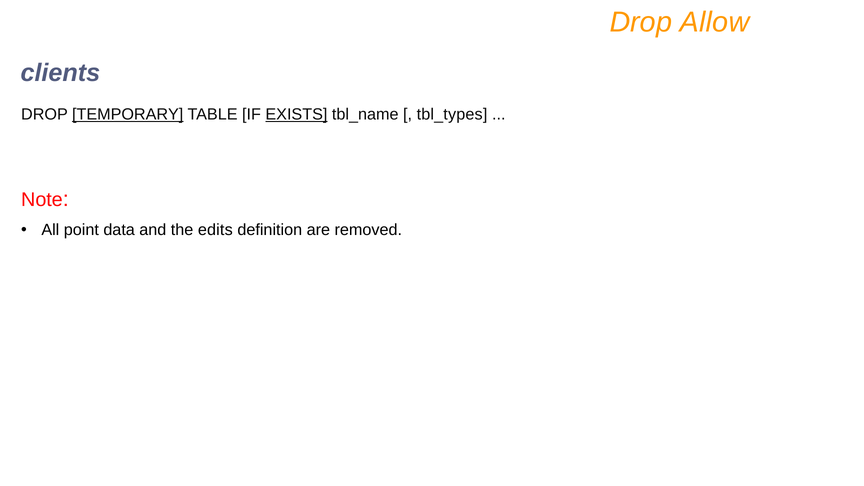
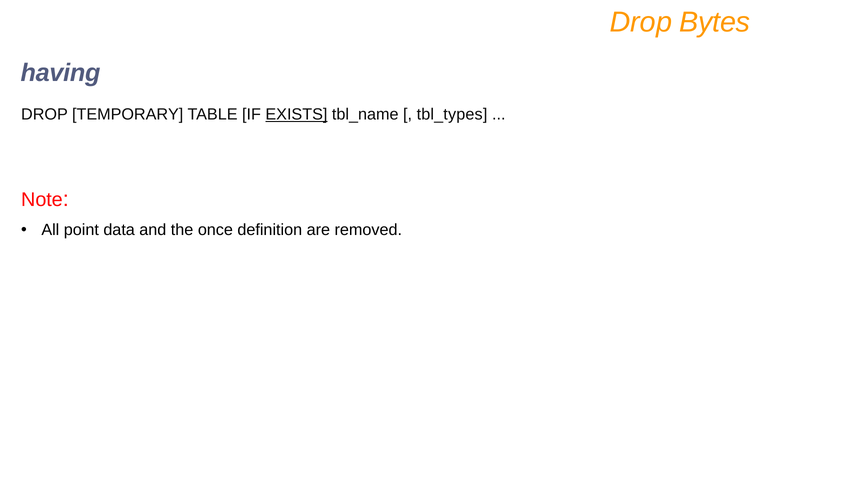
Allow: Allow -> Bytes (715, 22)
clients: clients -> having (60, 73)
TEMPORARY underline: present -> none (128, 115)
edits: edits -> once (215, 230)
